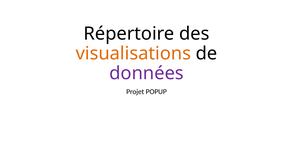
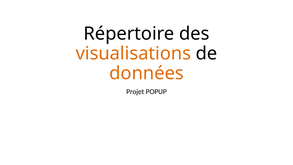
données colour: purple -> orange (147, 73)
